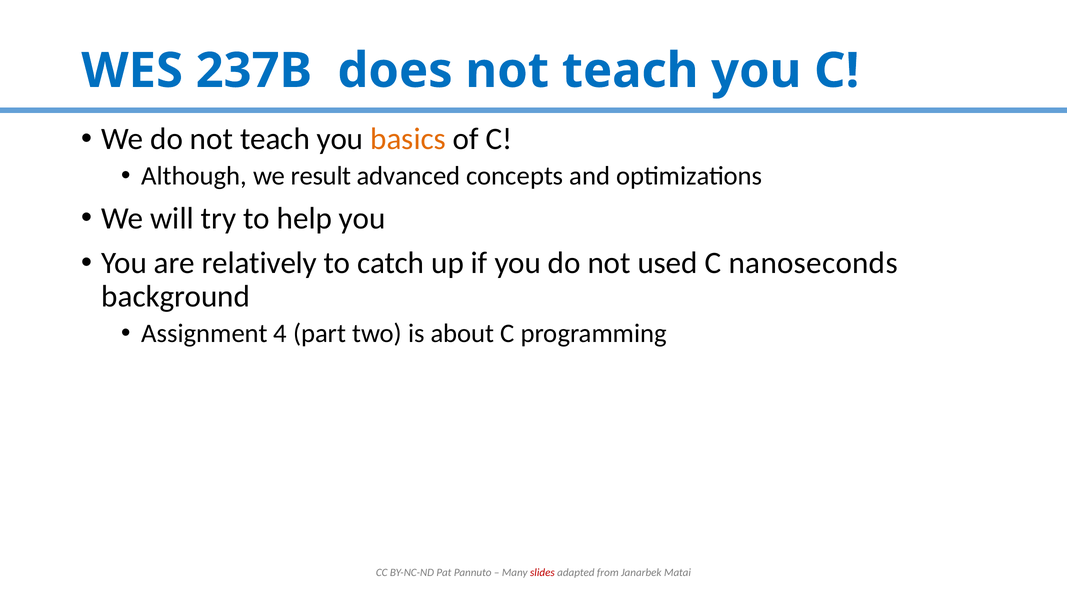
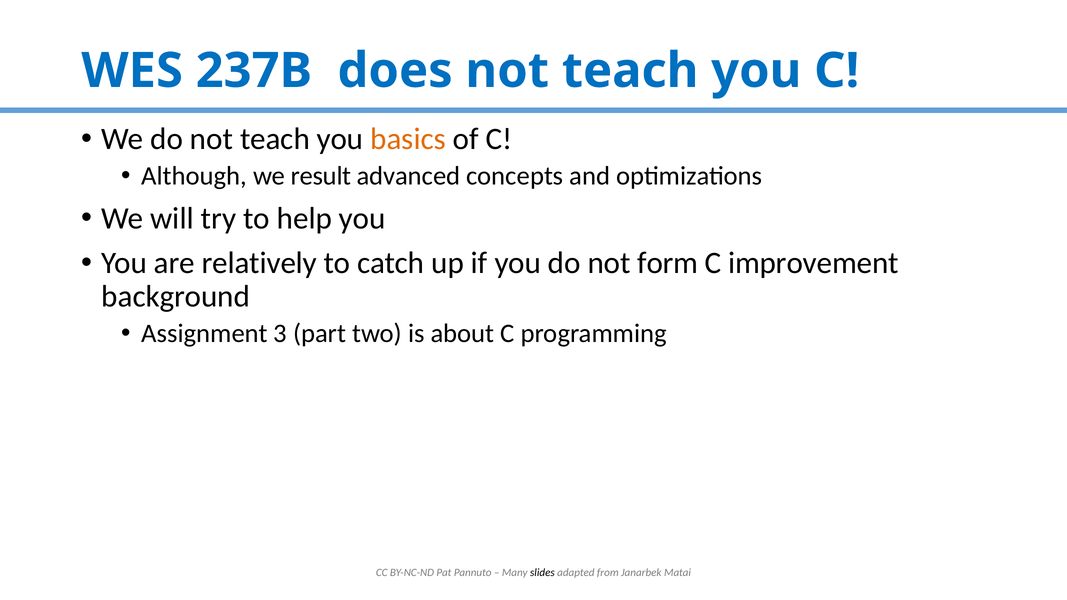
used: used -> form (668, 263)
nanoseconds: nanoseconds -> improvement (813, 263)
4: 4 -> 3 (280, 333)
slides colour: red -> black (542, 573)
